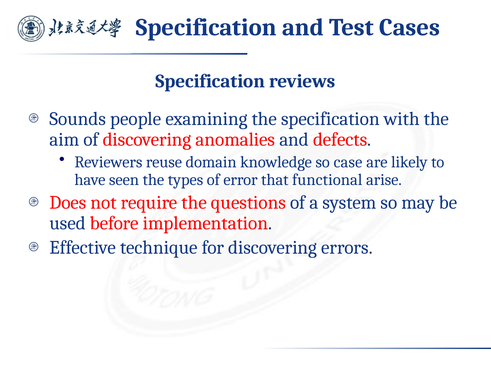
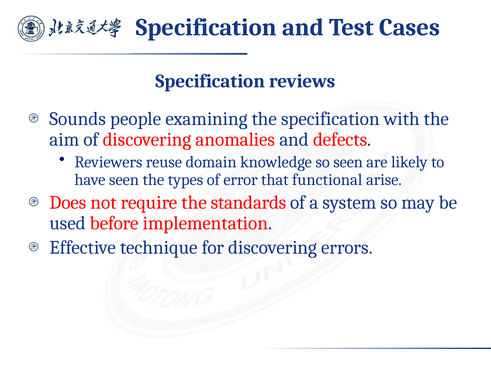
so case: case -> seen (348, 162)
questions: questions -> standards (249, 203)
